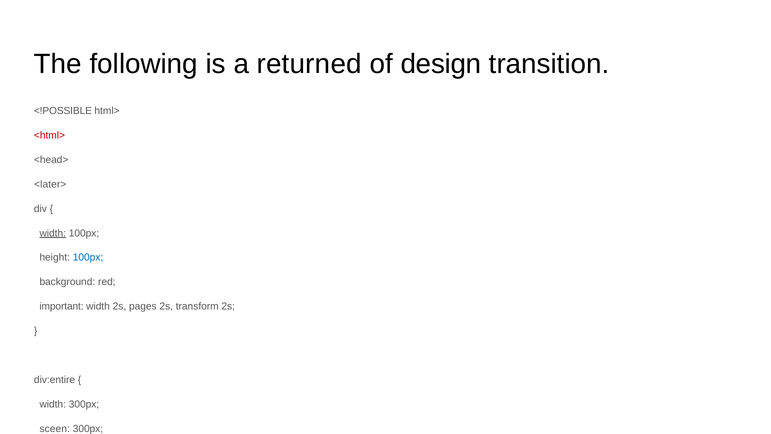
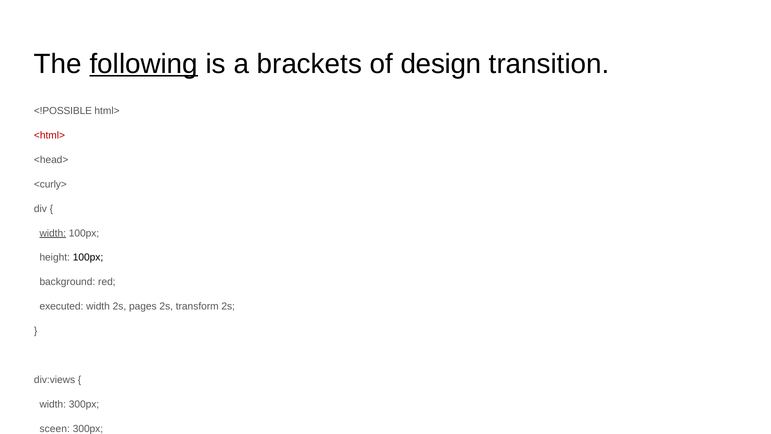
following underline: none -> present (144, 64)
returned: returned -> brackets (309, 64)
<later>: <later> -> <curly> (50, 184)
100px colour: blue -> black (88, 257)
important: important -> executed (61, 306)
div:entire: div:entire -> div:views (55, 380)
